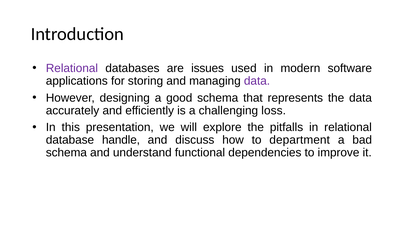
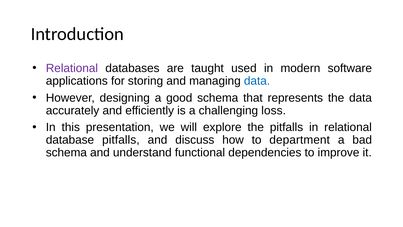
issues: issues -> taught (208, 68)
data colour: purple -> blue (257, 81)
database handle: handle -> pitfalls (121, 140)
